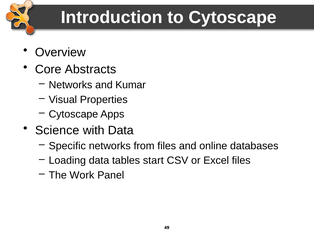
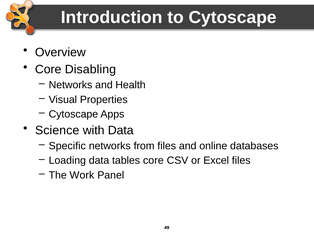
Abstracts: Abstracts -> Disabling (90, 70)
Kumar: Kumar -> Health (131, 85)
tables start: start -> core (153, 161)
